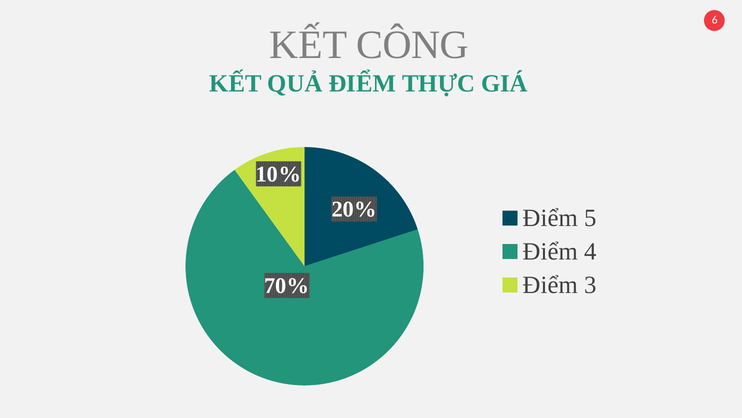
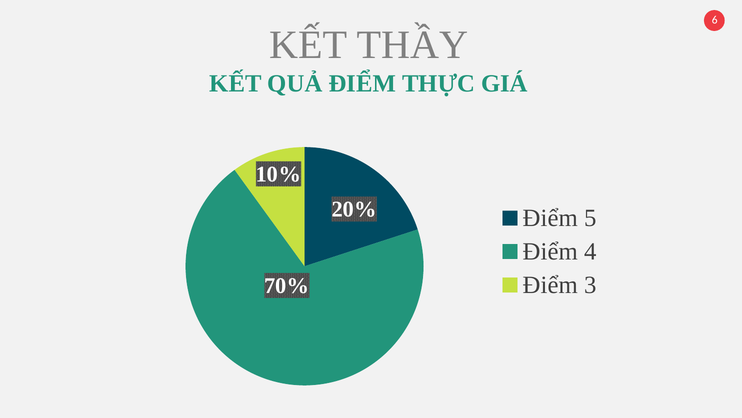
CÔNG: CÔNG -> THẦY (412, 45)
